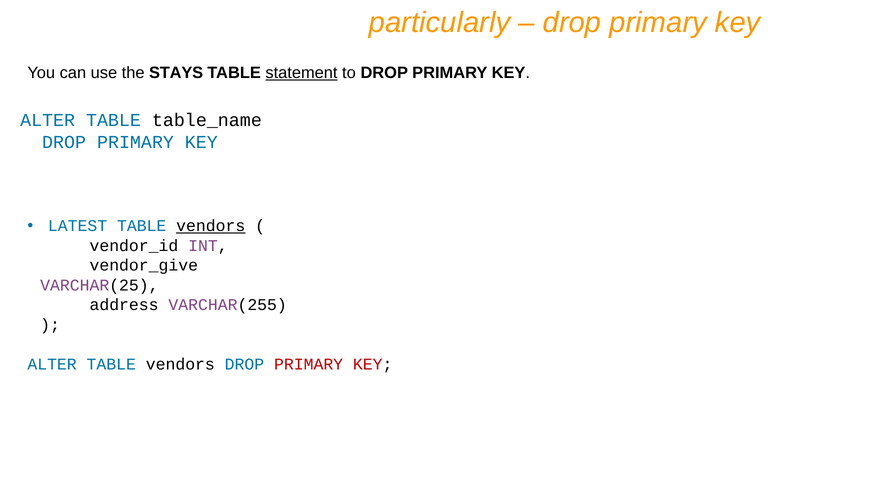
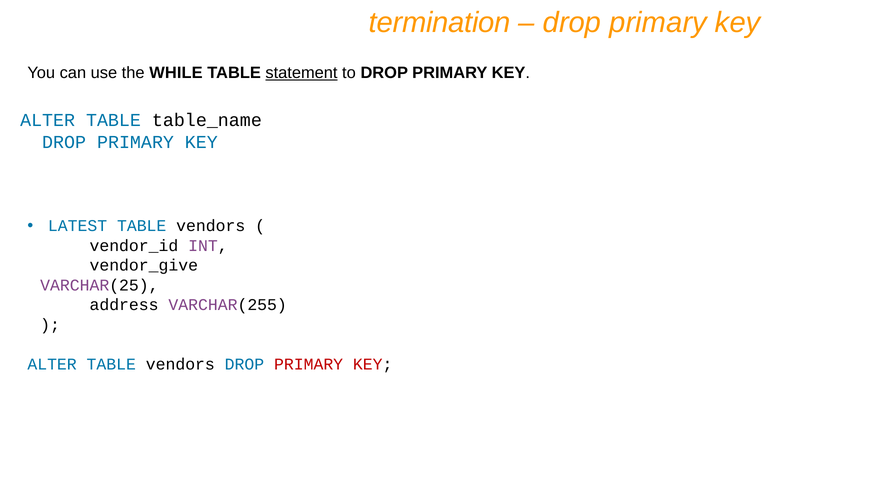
particularly: particularly -> termination (440, 23)
STAYS: STAYS -> WHILE (176, 73)
vendors underline: present -> none (211, 226)
